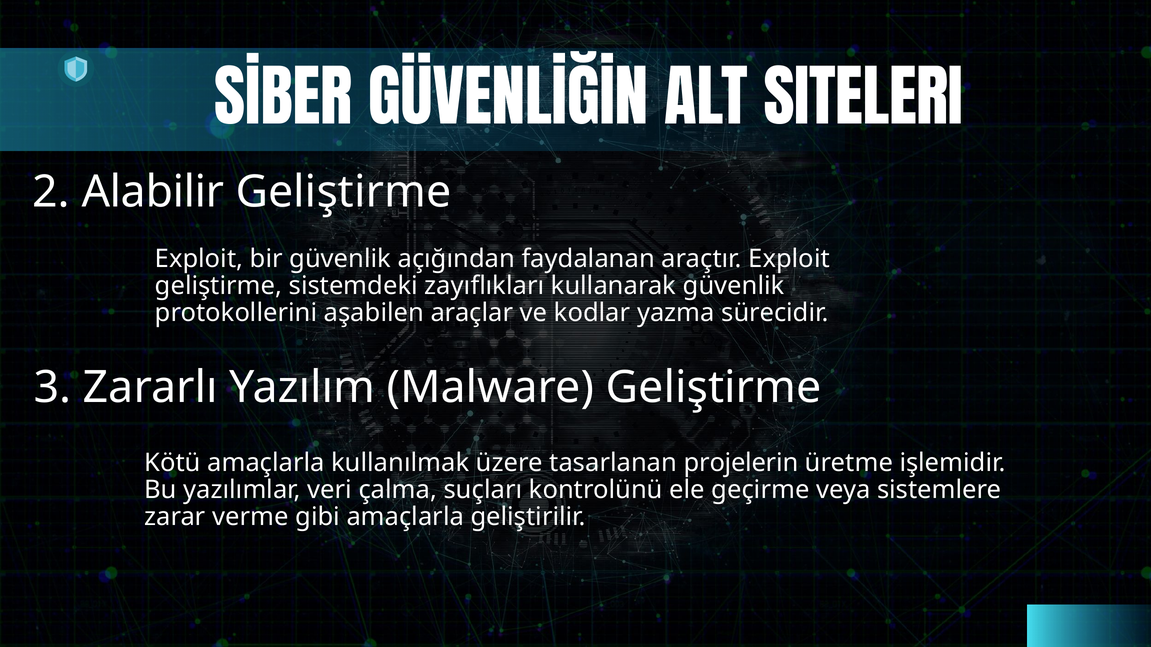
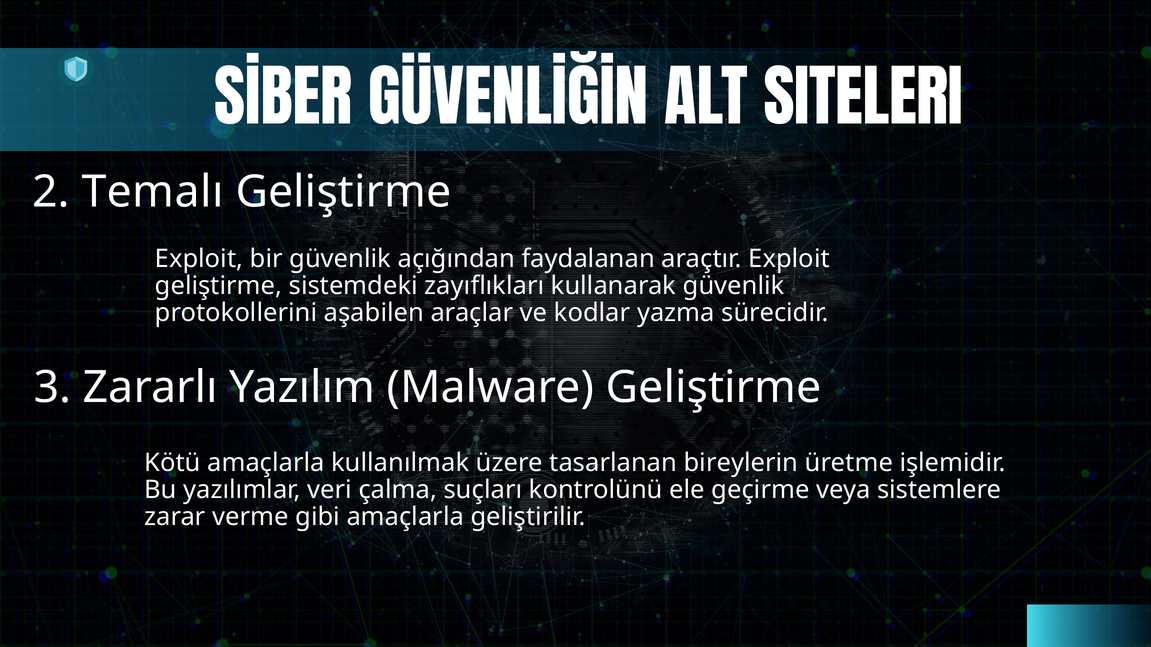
Alabilir: Alabilir -> Temalı (153, 192)
projelerin: projelerin -> bireylerin (741, 463)
